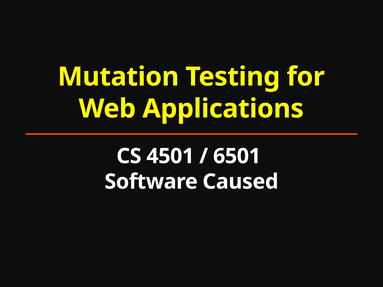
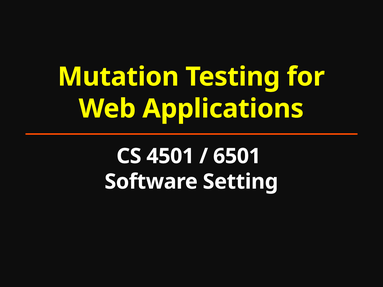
Caused: Caused -> Setting (240, 182)
